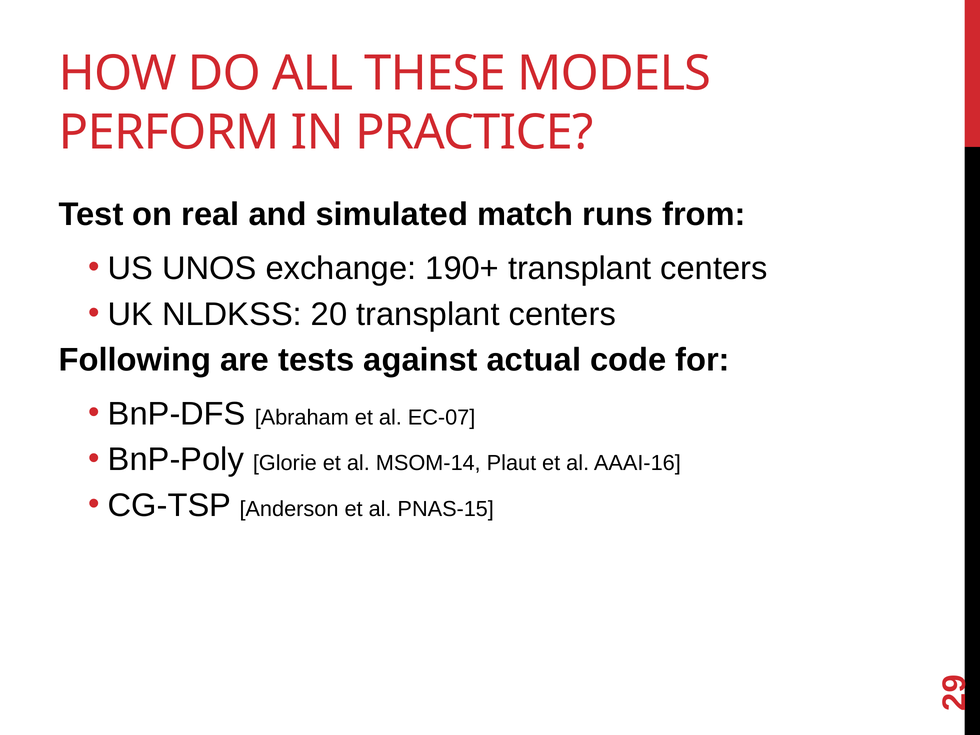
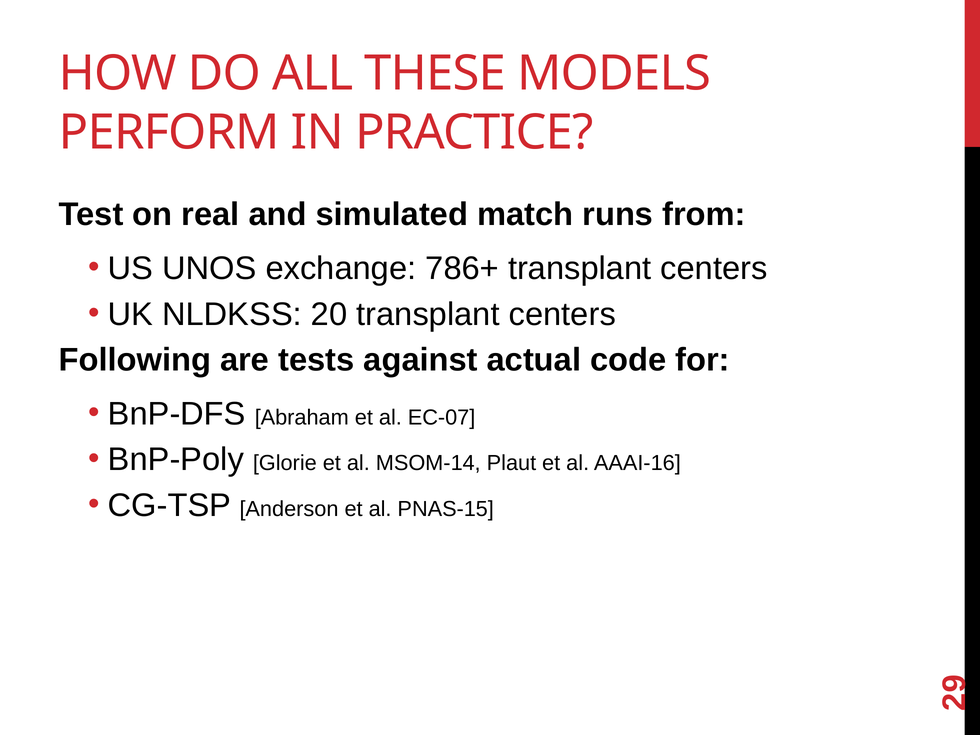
190+: 190+ -> 786+ (462, 269)
